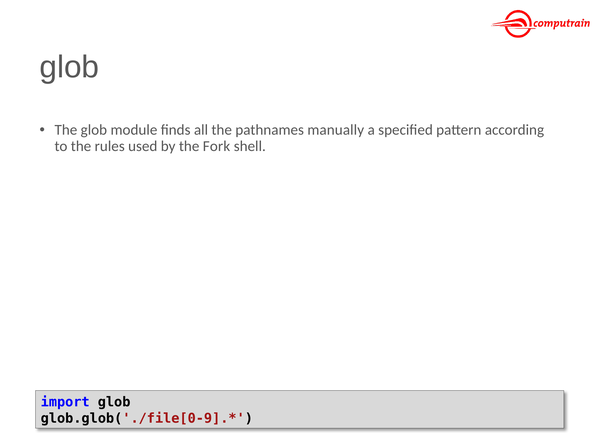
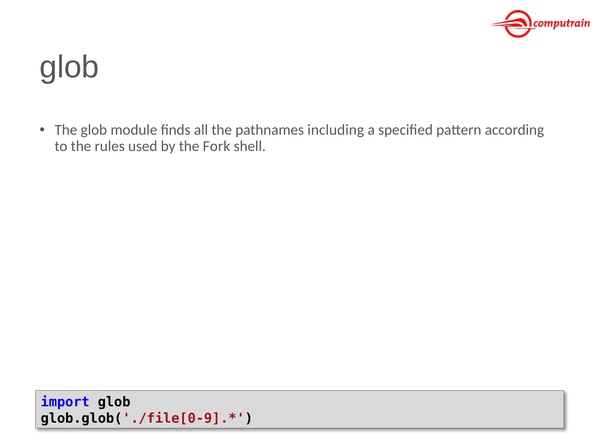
manually: manually -> including (336, 130)
